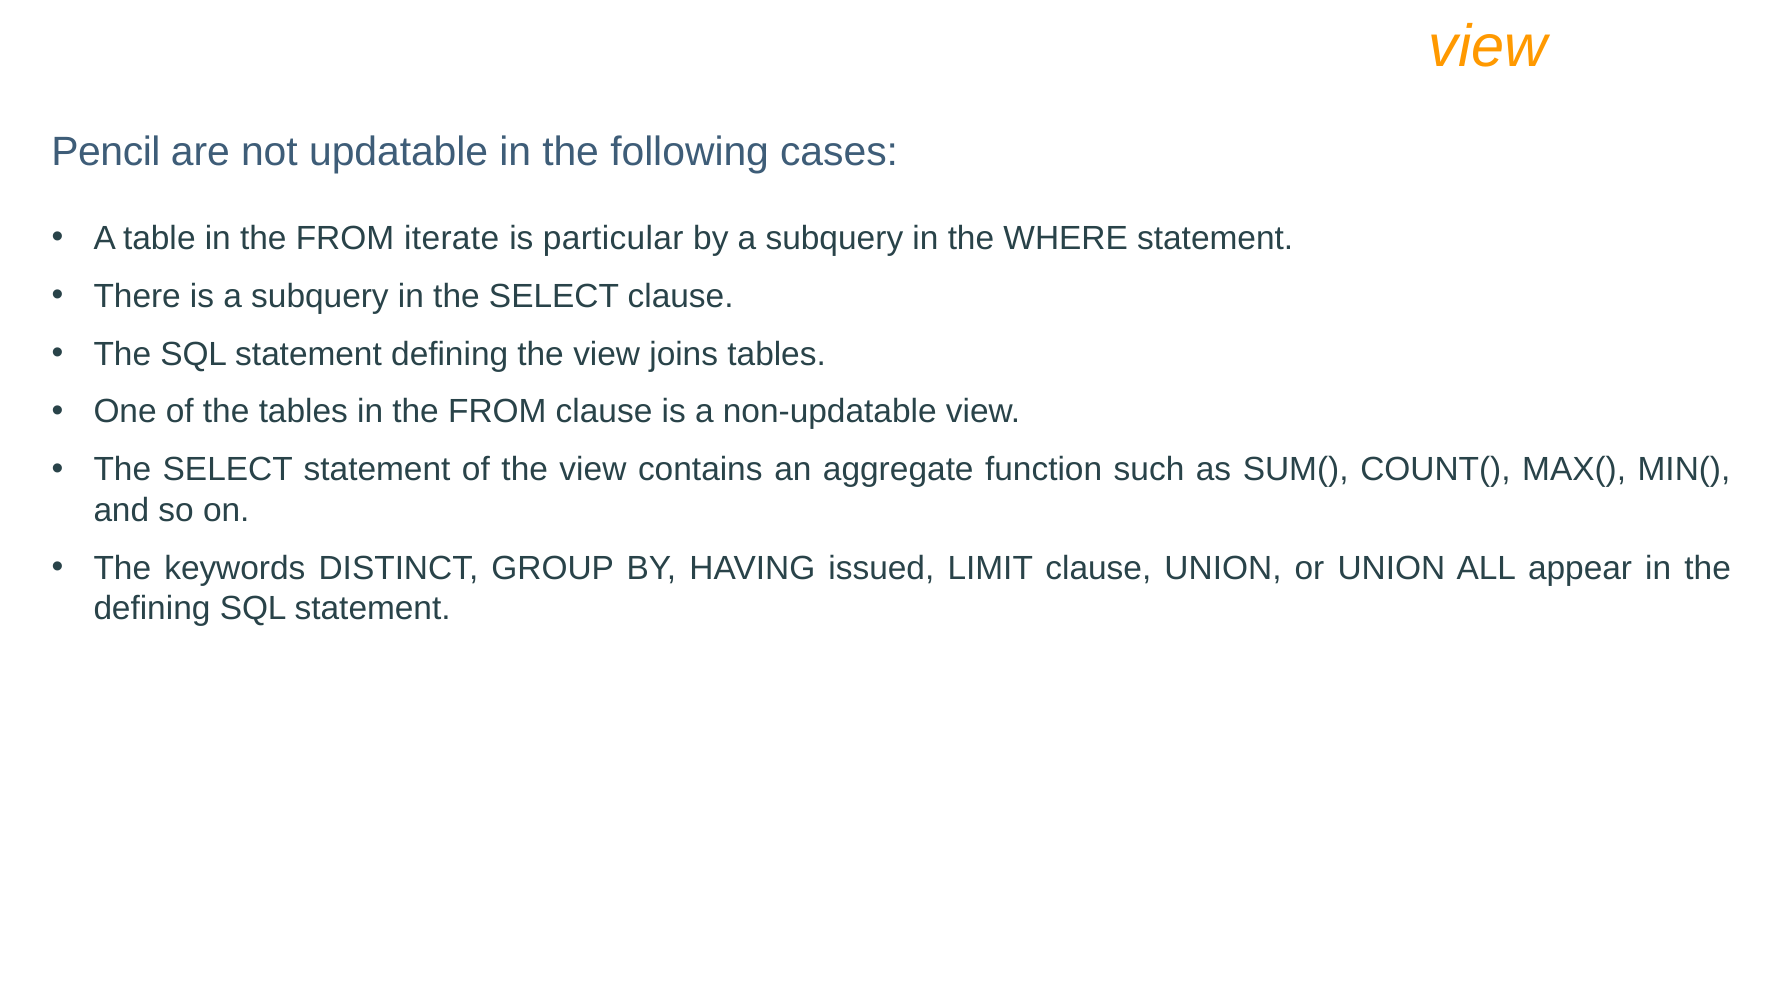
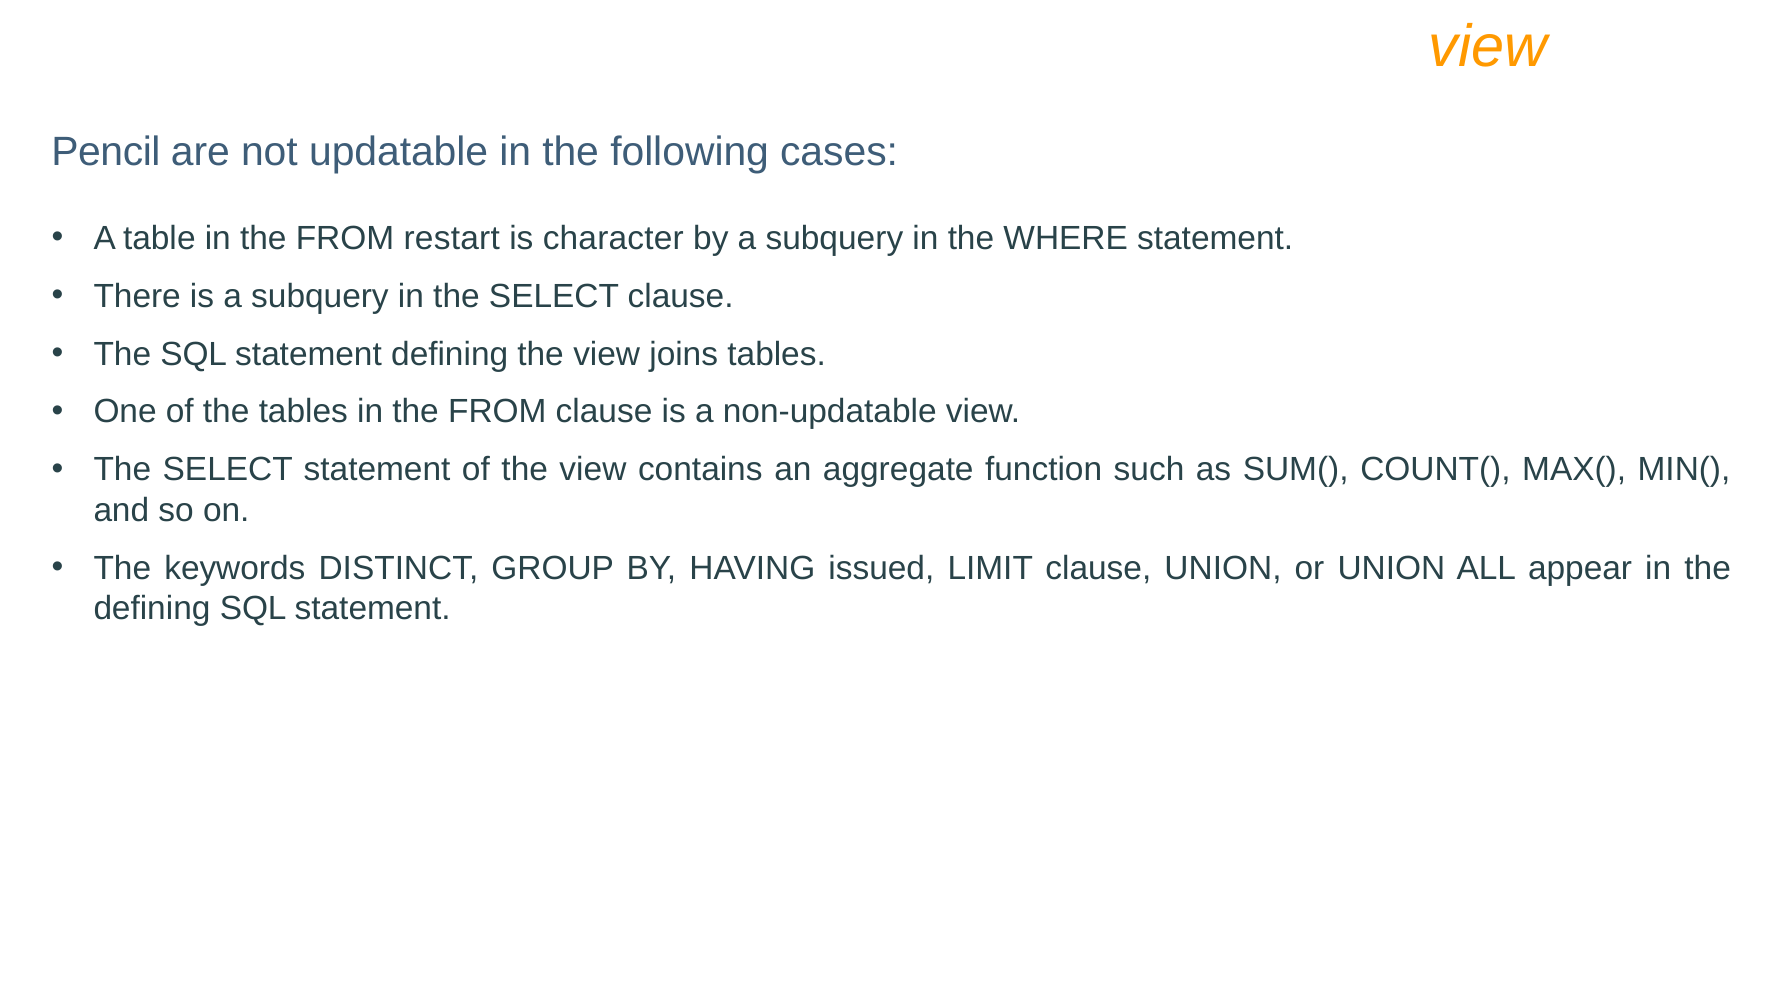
iterate: iterate -> restart (452, 238)
particular: particular -> character (613, 238)
